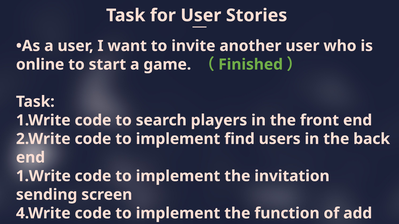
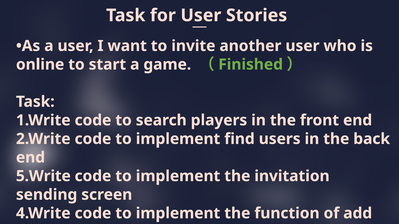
1.Write: 1.Write -> 5.Write (43, 176)
